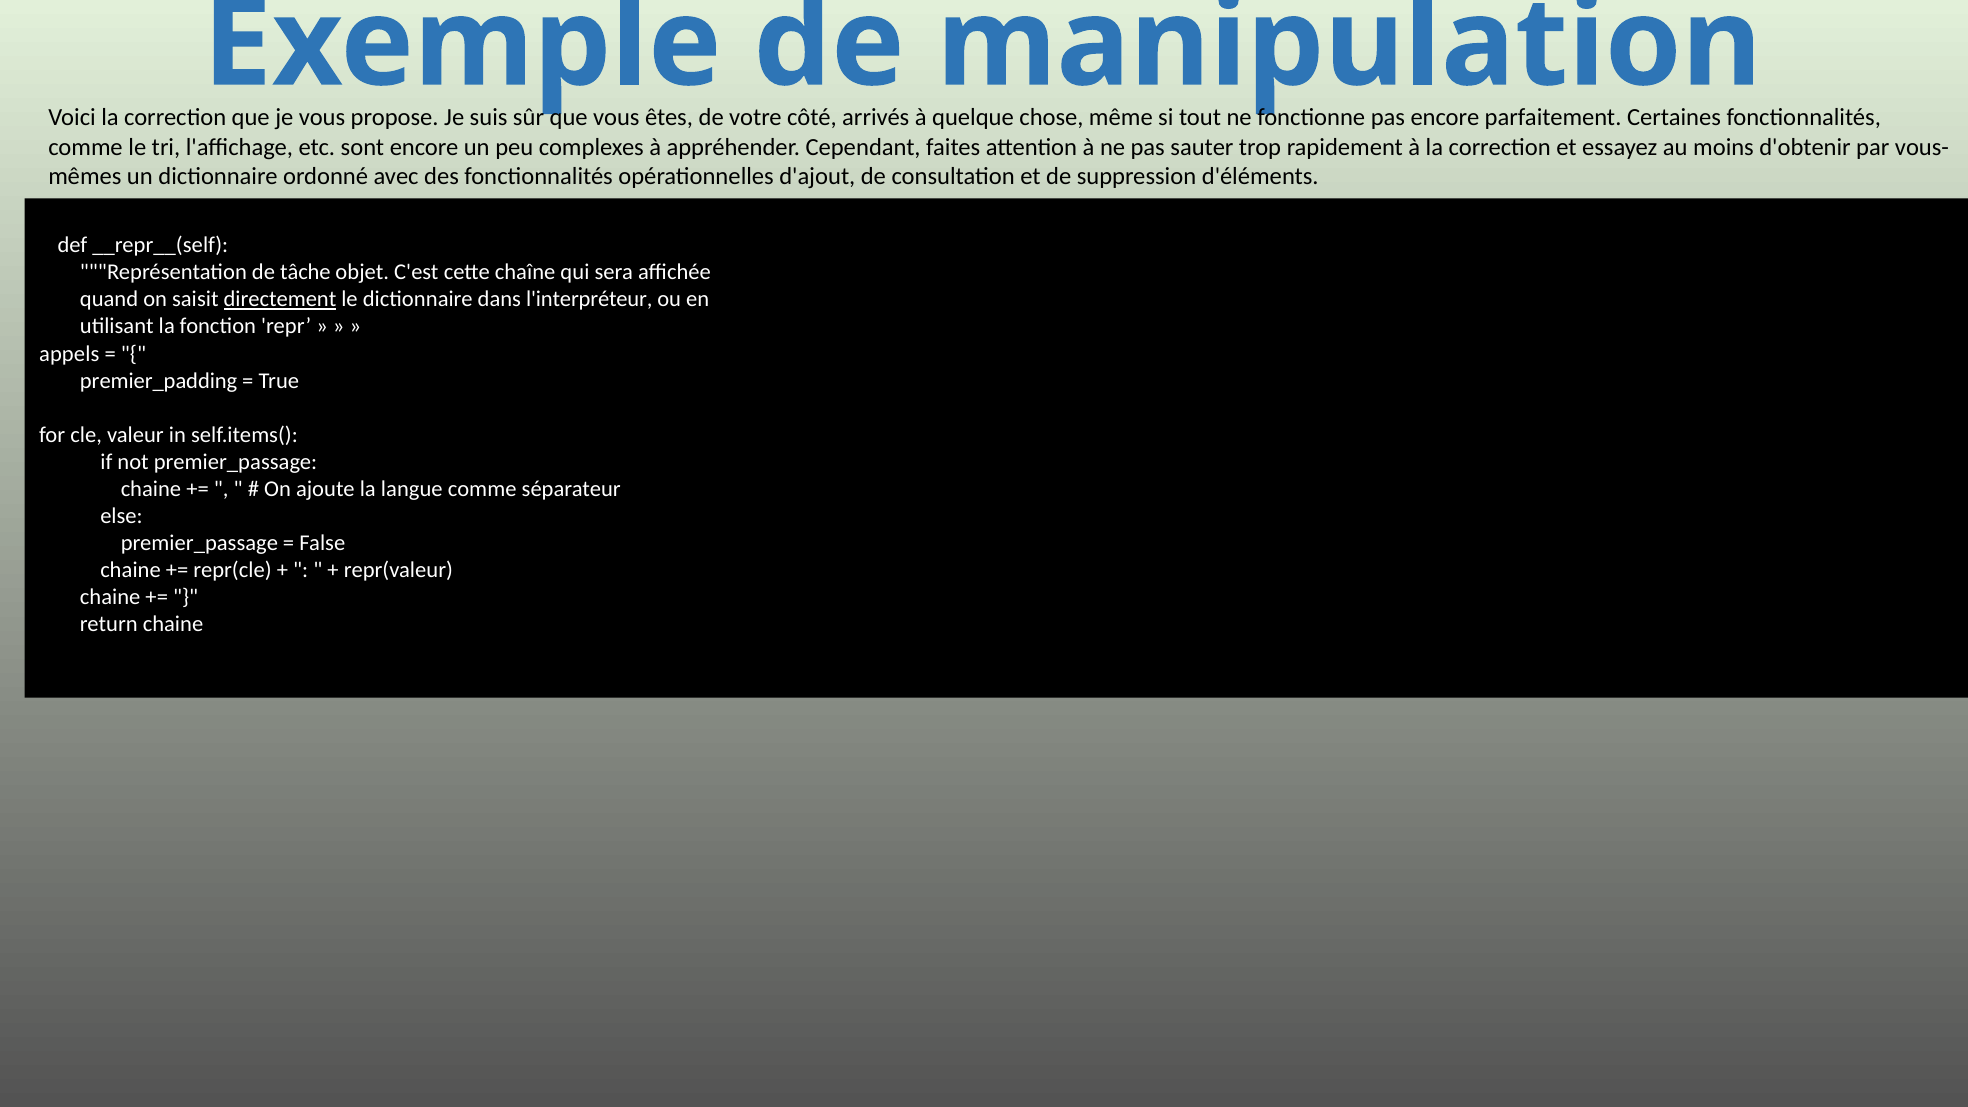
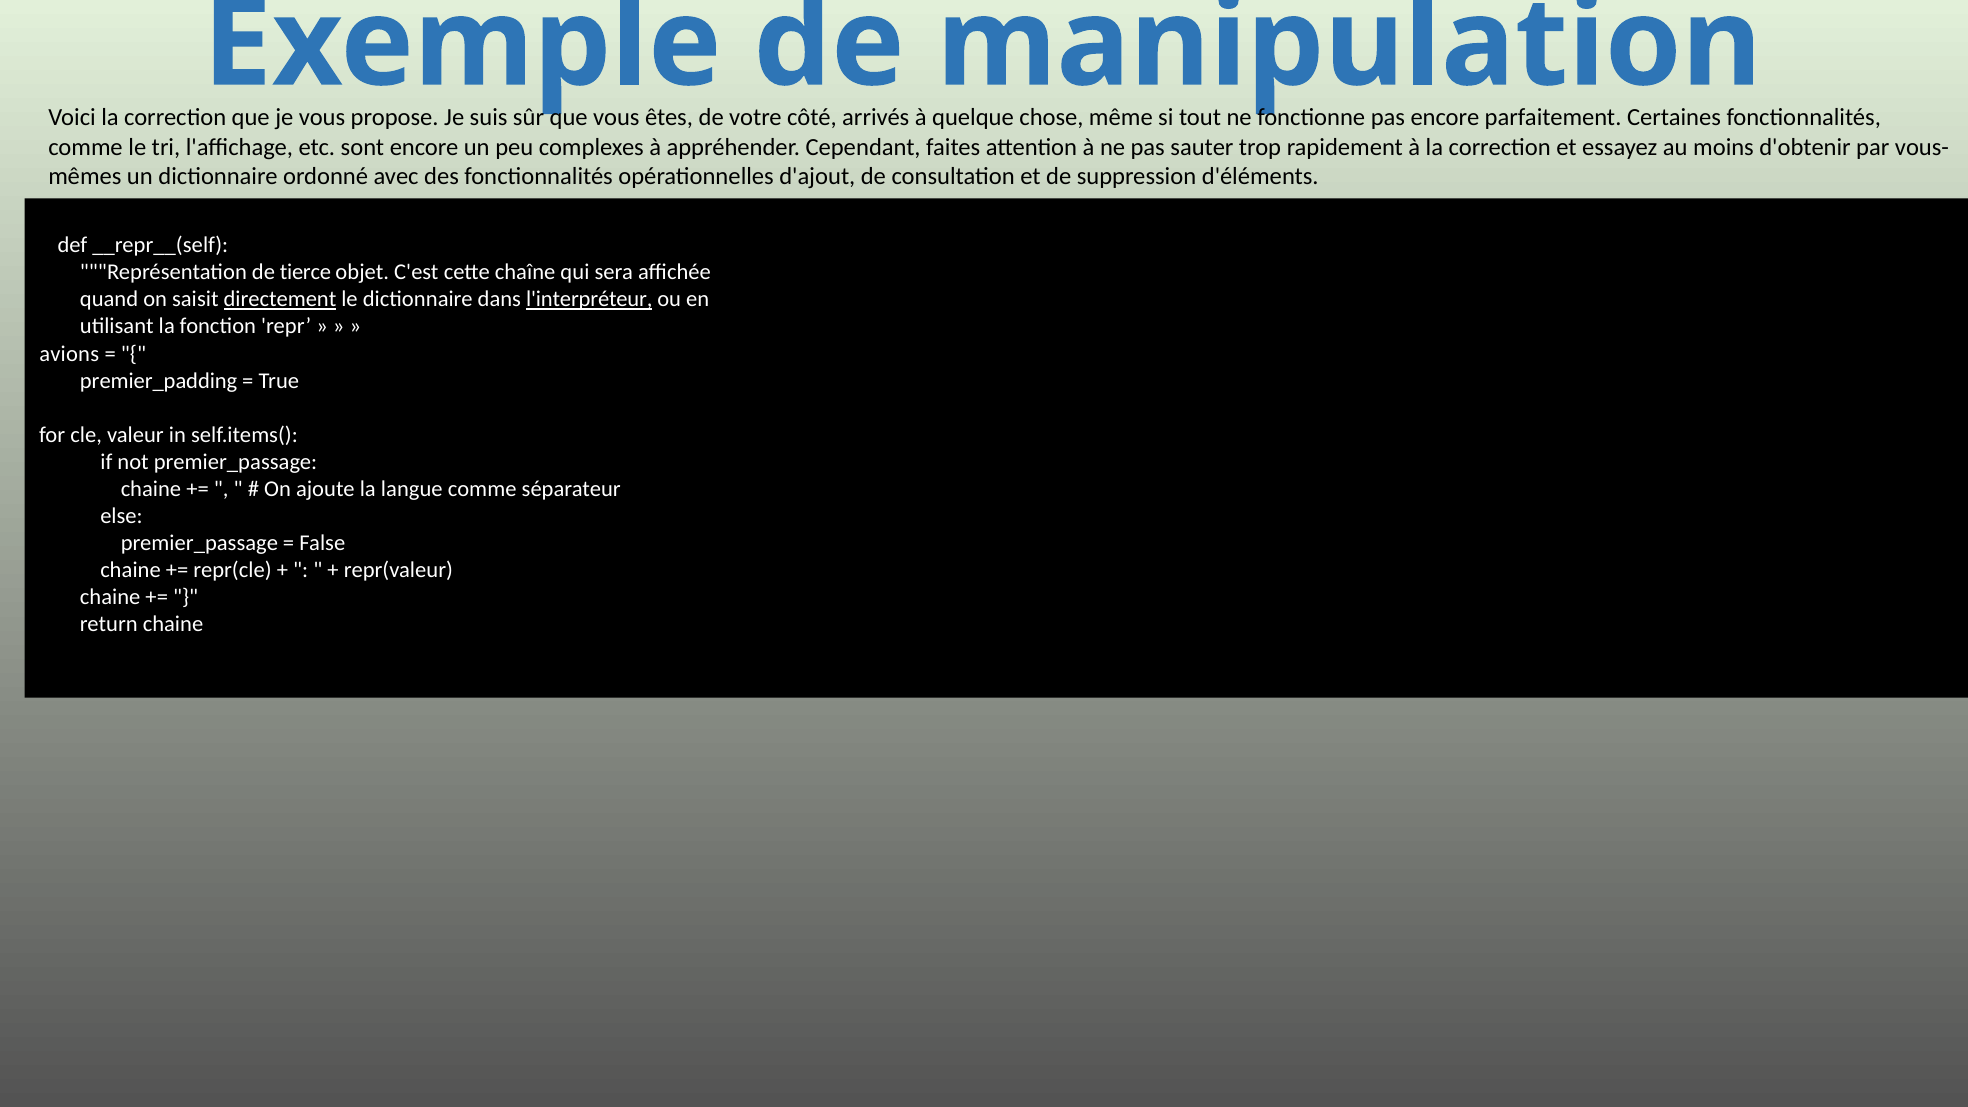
tâche: tâche -> tierce (305, 272)
l'interpréteur underline: none -> present (589, 299)
appels: appels -> avions (69, 354)
